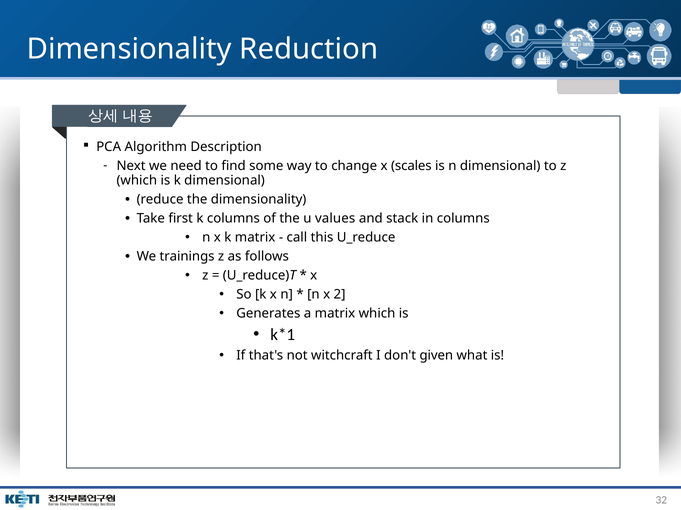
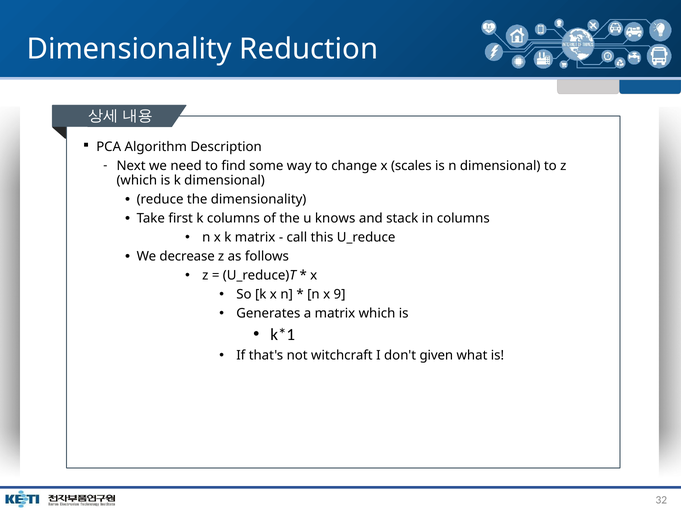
values: values -> knows (335, 219)
trainings: trainings -> decrease (187, 257)
2: 2 -> 9 (340, 295)
